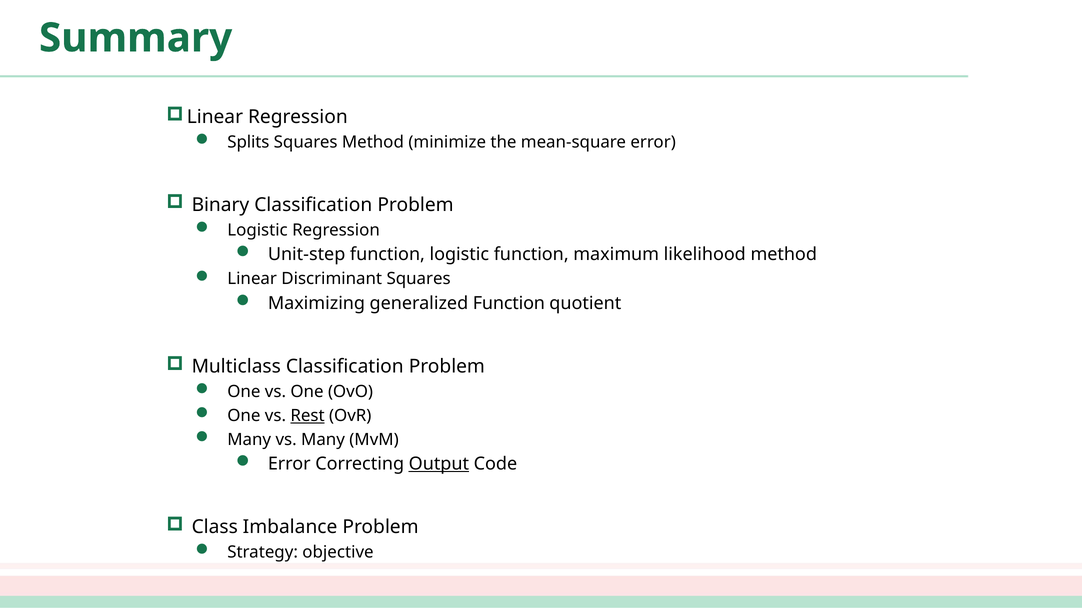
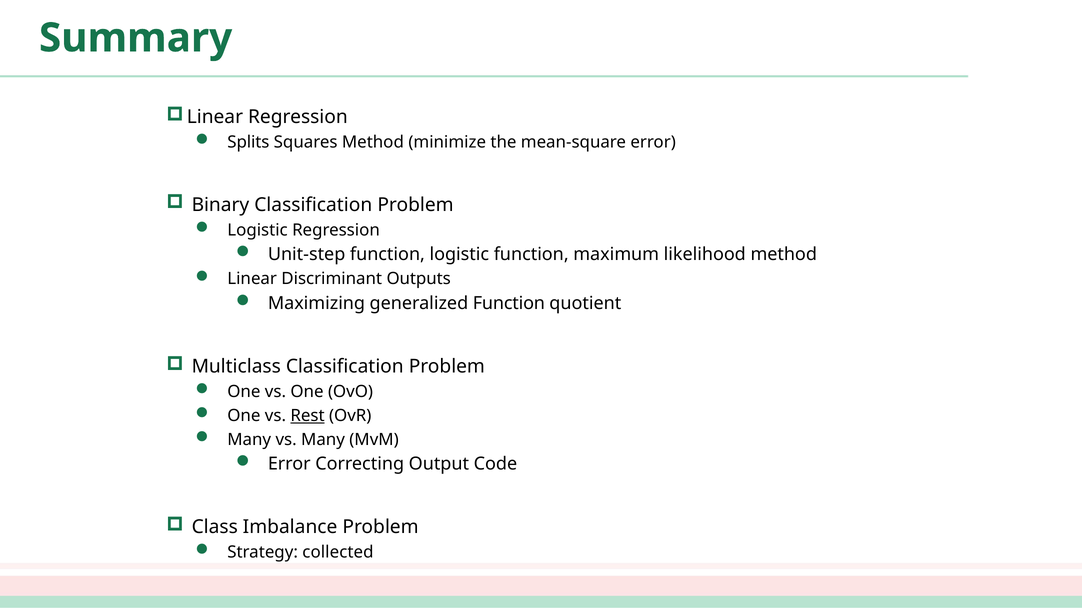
Discriminant Squares: Squares -> Outputs (419, 279)
Output underline: present -> none (439, 464)
objective: objective -> collected (338, 553)
